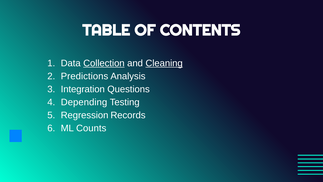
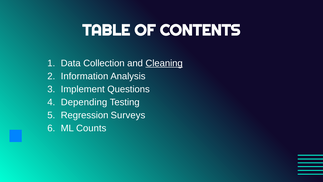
Collection underline: present -> none (104, 63)
Predictions: Predictions -> Information (85, 76)
Integration: Integration -> Implement (83, 89)
Records: Records -> Surveys (128, 115)
